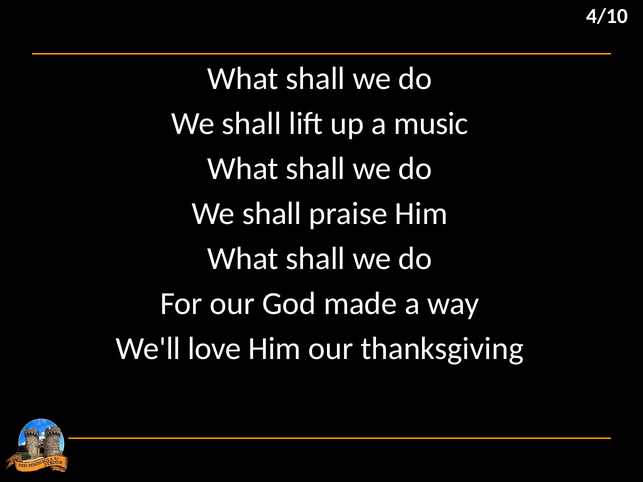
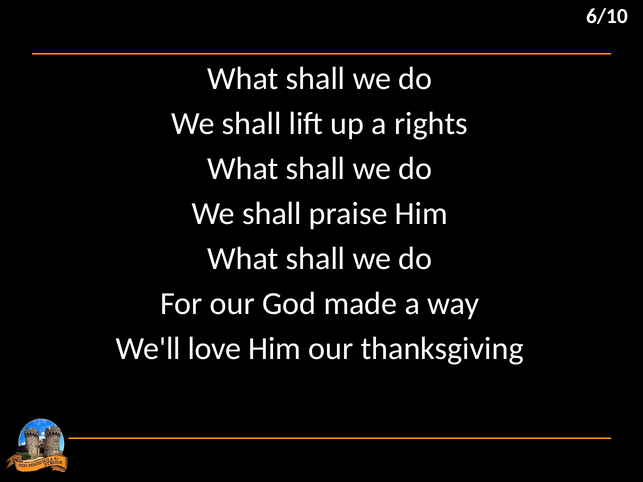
4/10: 4/10 -> 6/10 (607, 16)
music: music -> rights (431, 124)
